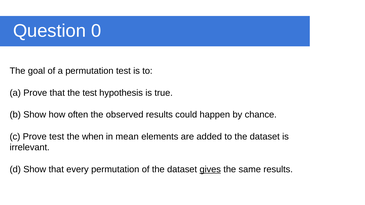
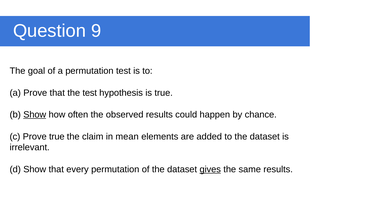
0: 0 -> 9 (96, 31)
Show underline: none -> present (35, 115)
Prove test: test -> true (57, 137)
when: when -> claim (93, 137)
